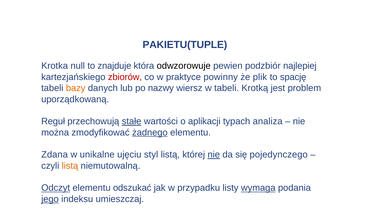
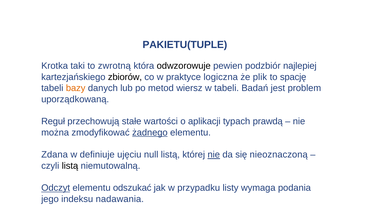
null: null -> taki (78, 66)
znajduje: znajduje -> zwrotną (114, 66)
zbiorów colour: red -> black (125, 77)
powinny: powinny -> logiczna (221, 77)
nazwy: nazwy -> metod (161, 88)
Krotką: Krotką -> Badań (255, 88)
stałe underline: present -> none (132, 121)
analiza: analiza -> prawdą (268, 121)
unikalne: unikalne -> definiuje (97, 155)
styl: styl -> null (151, 155)
pojedynczego: pojedynczego -> nieoznaczoną (279, 155)
listą colour: orange -> black (70, 166)
wymaga underline: present -> none (258, 188)
jego underline: present -> none (50, 199)
umieszczaj: umieszczaj -> nadawania (120, 199)
